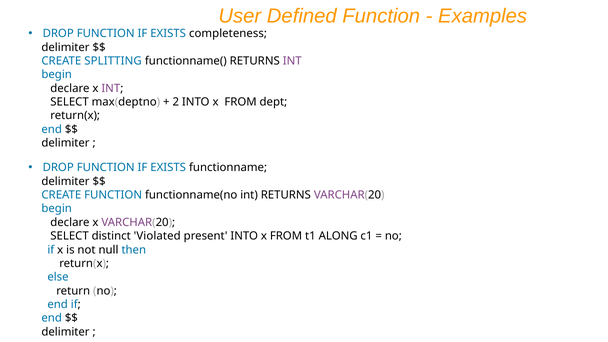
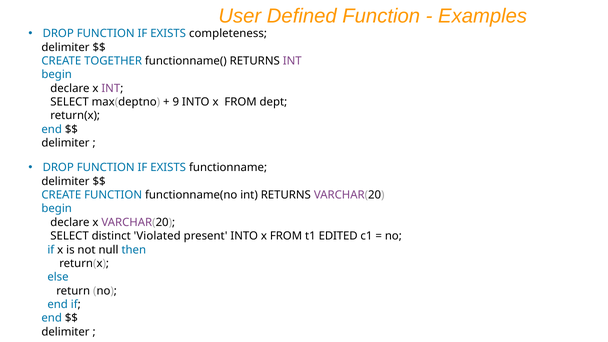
SPLITTING: SPLITTING -> TOGETHER (113, 61)
2: 2 -> 9 (176, 102)
ALONG: ALONG -> EDITED (338, 236)
